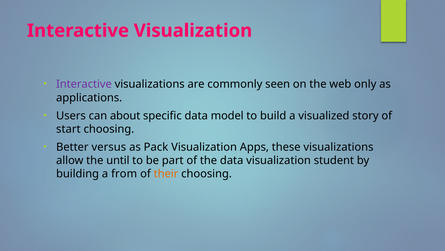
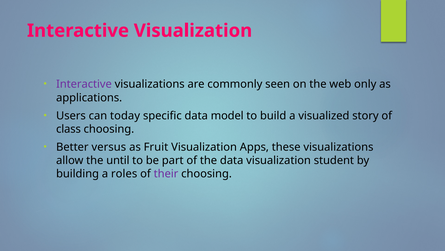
about: about -> today (125, 115)
start: start -> class (68, 129)
Pack: Pack -> Fruit (156, 147)
from: from -> roles (124, 173)
their colour: orange -> purple (166, 173)
